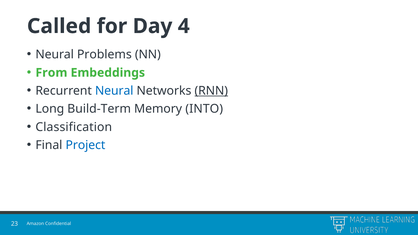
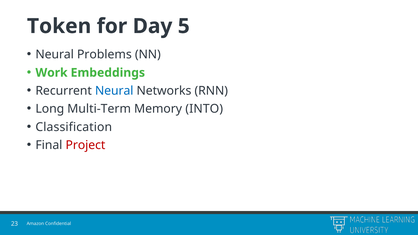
Called: Called -> Token (59, 26)
4: 4 -> 5 (184, 26)
From: From -> Work (52, 73)
RNN underline: present -> none (211, 91)
Build-Term: Build-Term -> Multi-Term (99, 109)
Project colour: blue -> red (85, 145)
